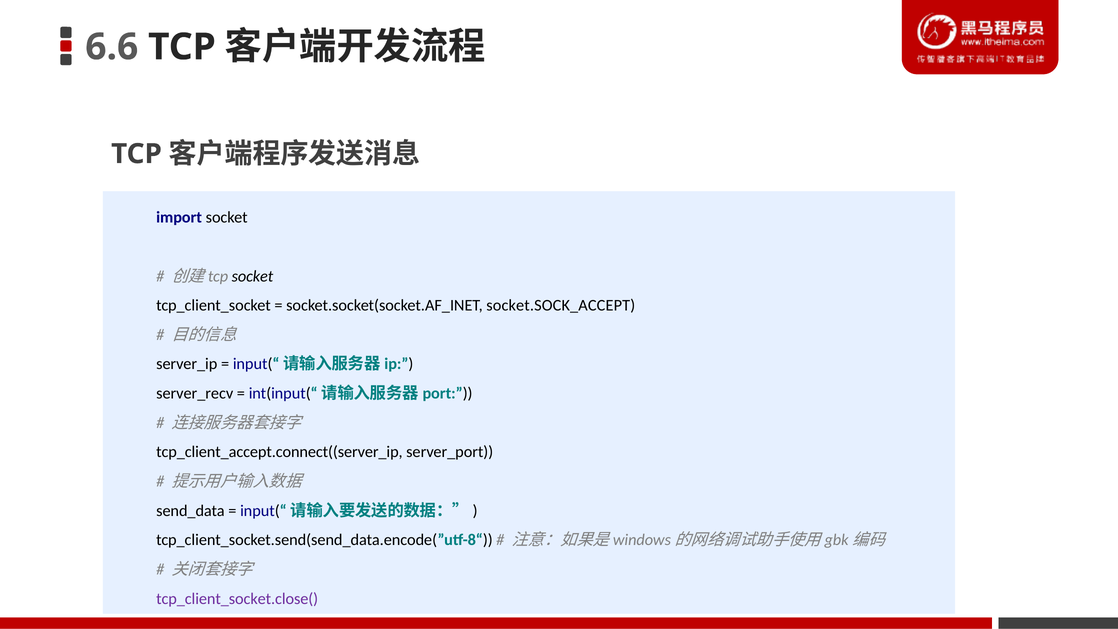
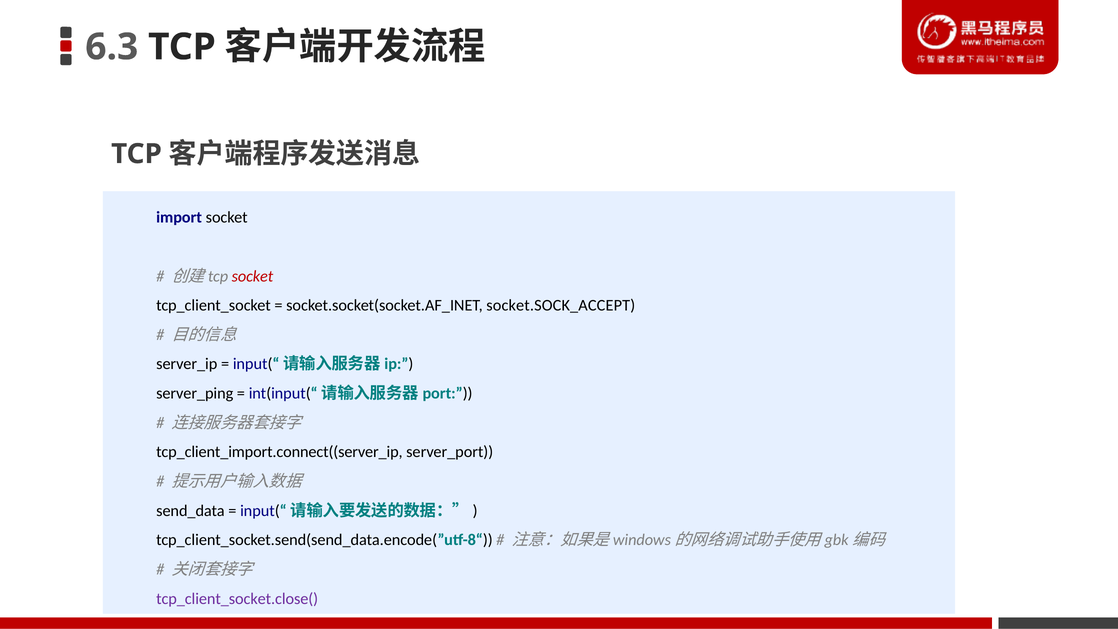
6.6: 6.6 -> 6.3 (112, 47)
socket colour: black -> red (252, 276)
server_recv: server_recv -> server_ping (195, 393)
tcp_client_accept.connect((server_ip: tcp_client_accept.connect((server_ip -> tcp_client_import.connect((server_ip (279, 452)
